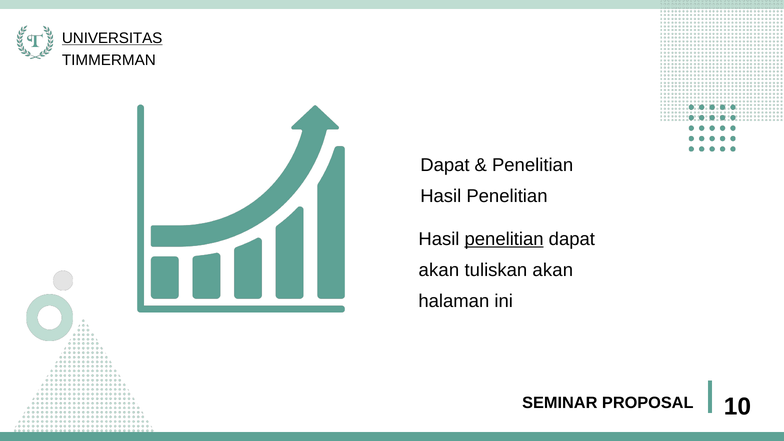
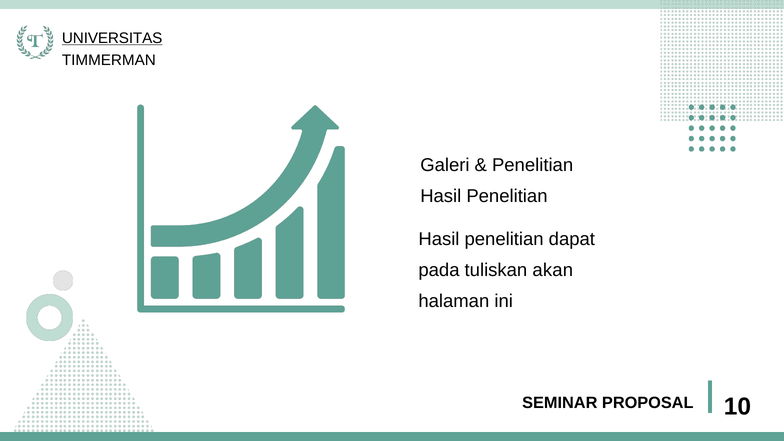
Dapat: Dapat -> Galeri (445, 165)
penelitian underline: present -> none (504, 239)
akan: akan -> pada (439, 270)
